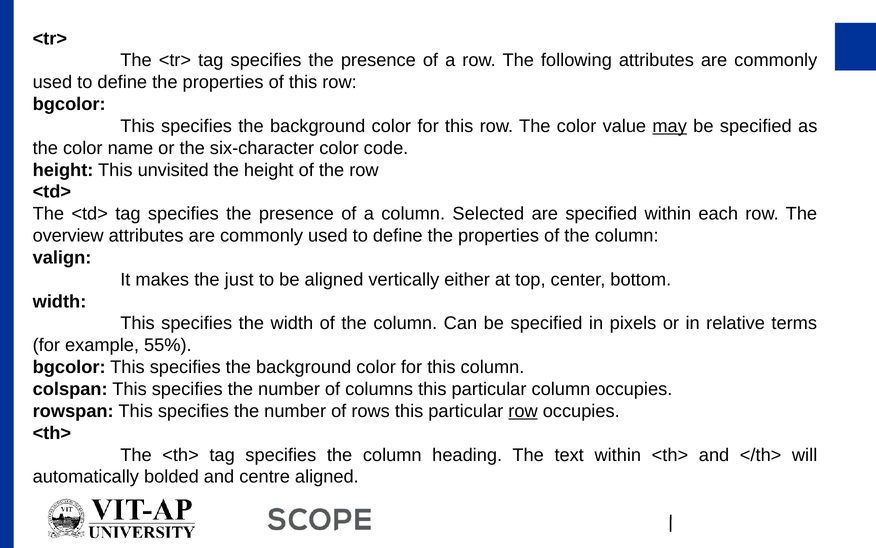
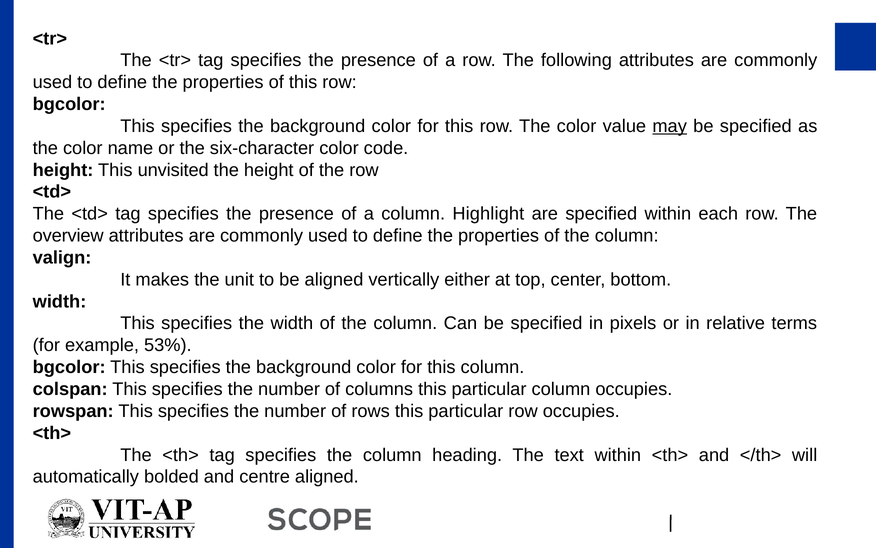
Selected: Selected -> Highlight (488, 214)
just: just -> unit (239, 279)
55%: 55% -> 53% (168, 345)
row underline: present -> none (523, 411)
